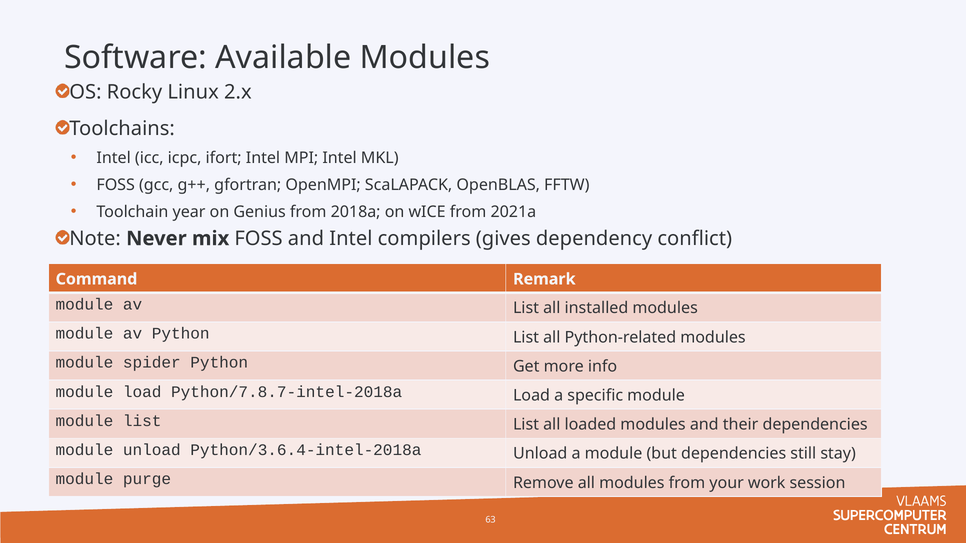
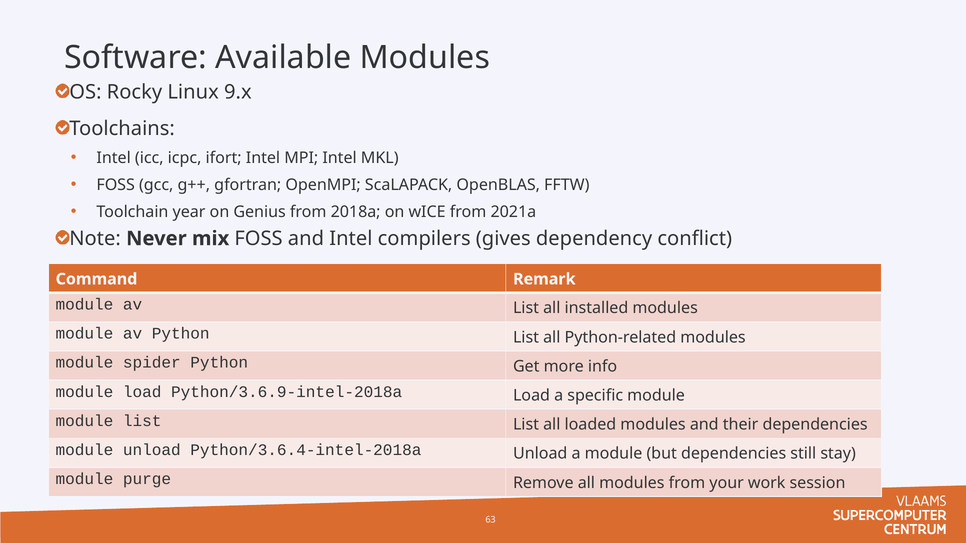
2.x: 2.x -> 9.x (238, 92)
Python/7.8.7-intel-2018a: Python/7.8.7-intel-2018a -> Python/3.6.9-intel-2018a (287, 392)
